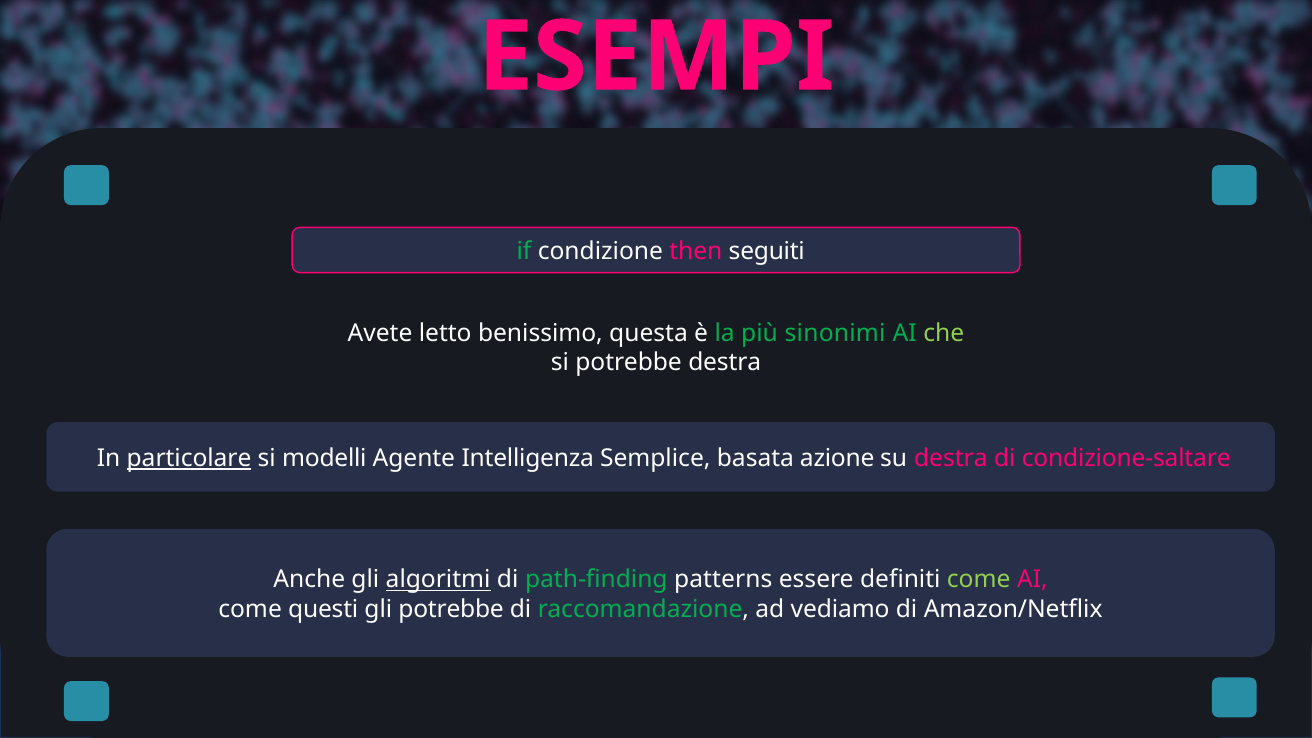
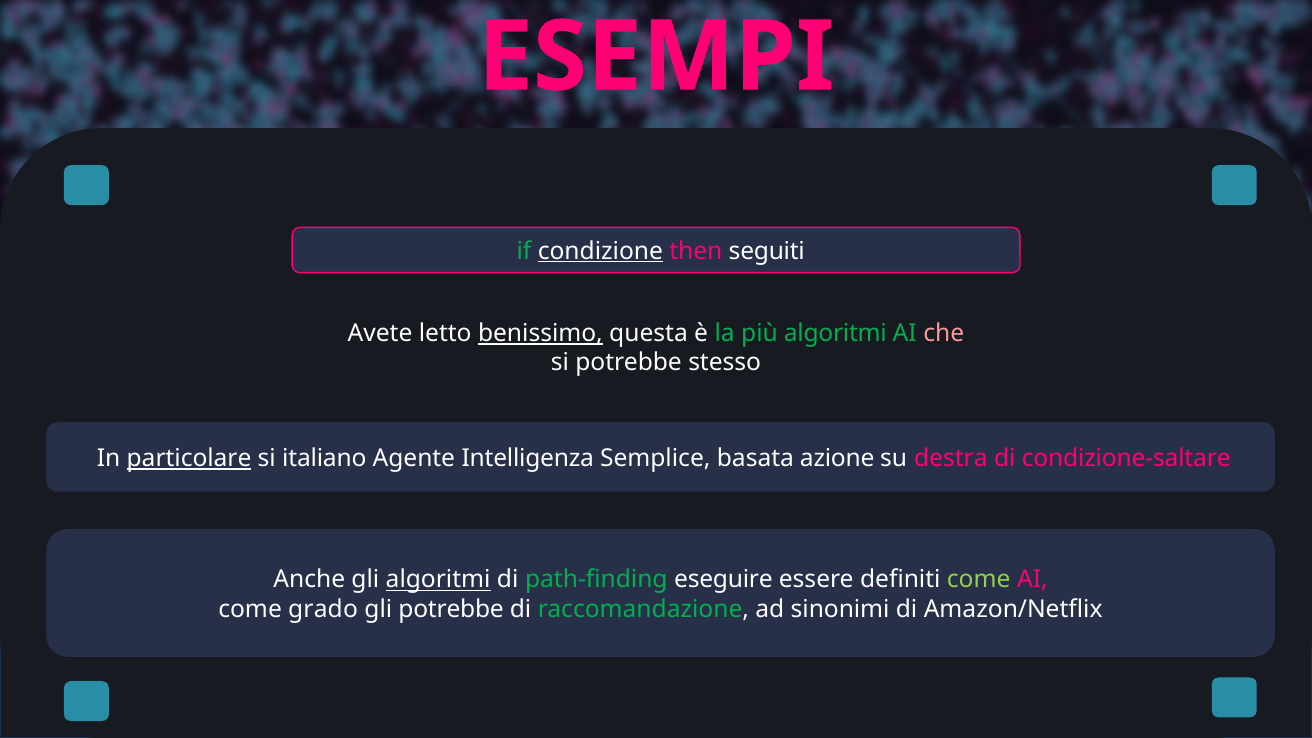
condizione underline: none -> present (600, 251)
benissimo underline: none -> present (540, 333)
più sinonimi: sinonimi -> algoritmi (835, 333)
che colour: light green -> pink (944, 333)
potrebbe destra: destra -> stesso (725, 363)
modelli: modelli -> italiano (324, 458)
patterns: patterns -> eseguire (723, 580)
questi: questi -> grado (323, 609)
vediamo: vediamo -> sinonimi (840, 609)
